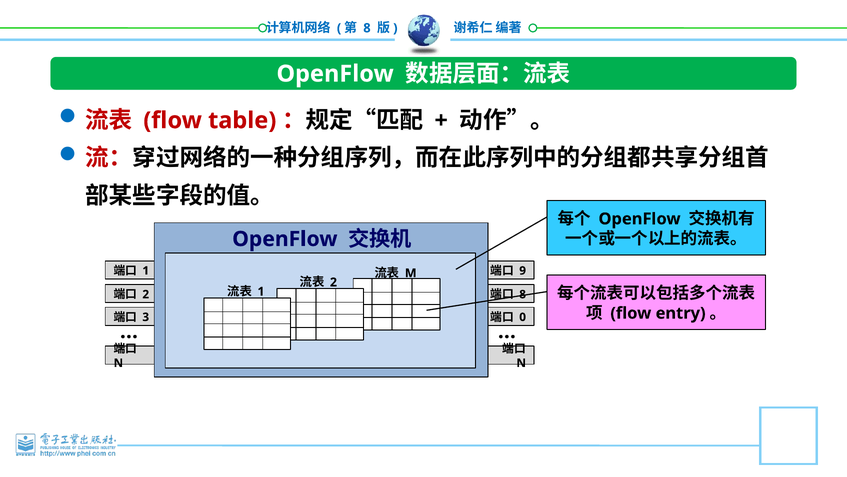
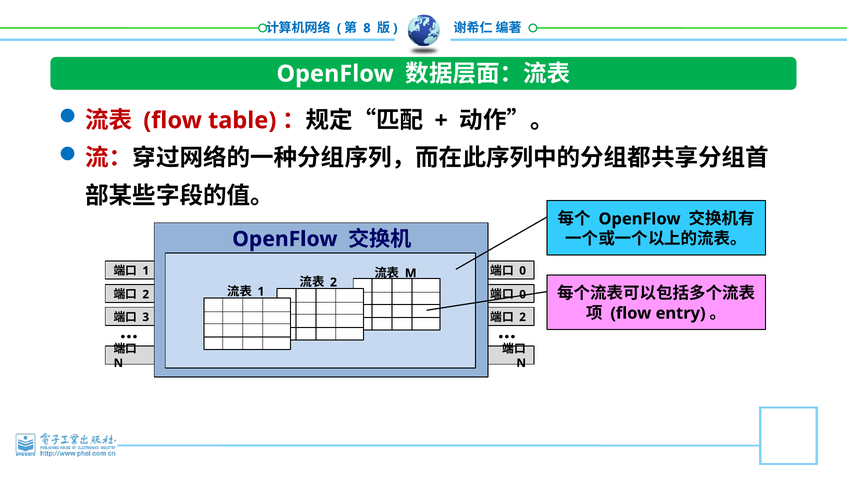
9: 9 -> 0 (523, 270)
8: 8 -> 0 (523, 294)
0: 0 -> 2 (523, 317)
